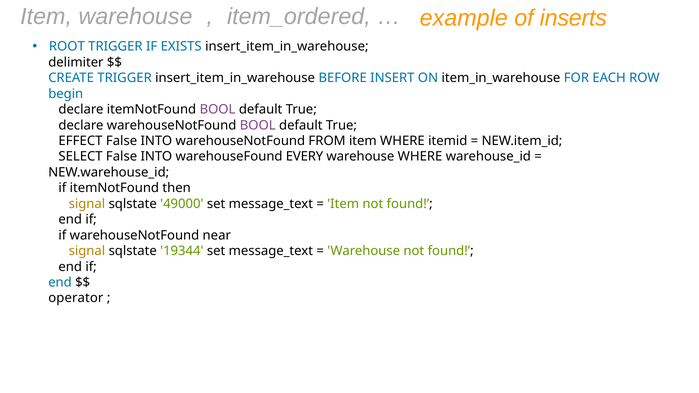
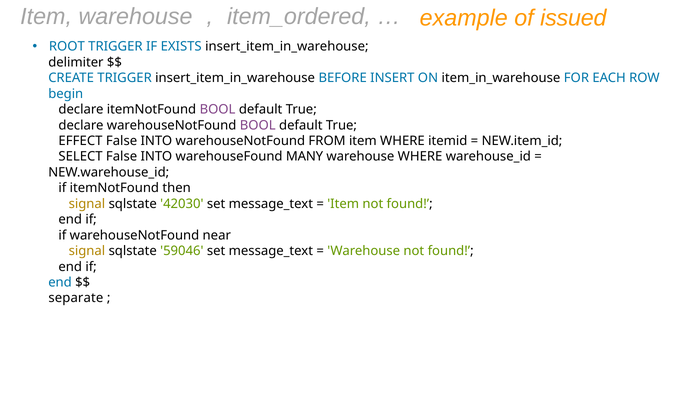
inserts: inserts -> issued (573, 18)
EVERY: EVERY -> MANY (305, 157)
49000: 49000 -> 42030 (182, 204)
19344: 19344 -> 59046 (182, 251)
operator: operator -> separate (76, 298)
